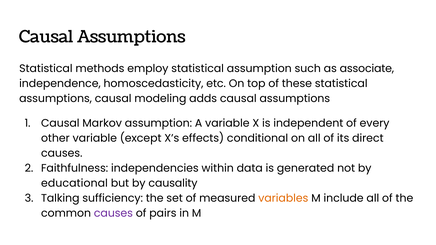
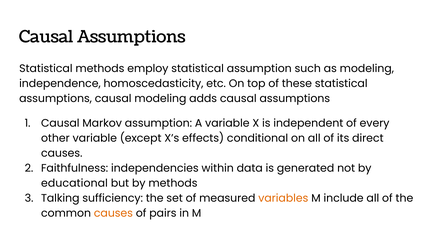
as associate: associate -> modeling (367, 69)
by causality: causality -> methods (173, 184)
causes colour: purple -> orange (113, 214)
